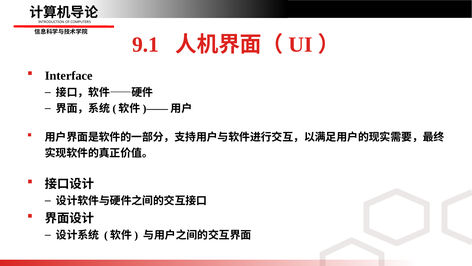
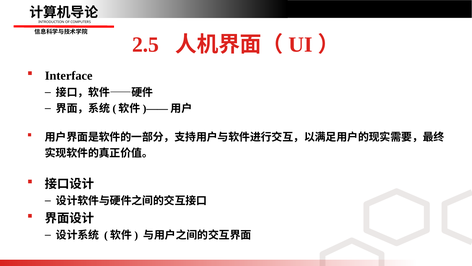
9.1: 9.1 -> 2.5 (146, 45)
